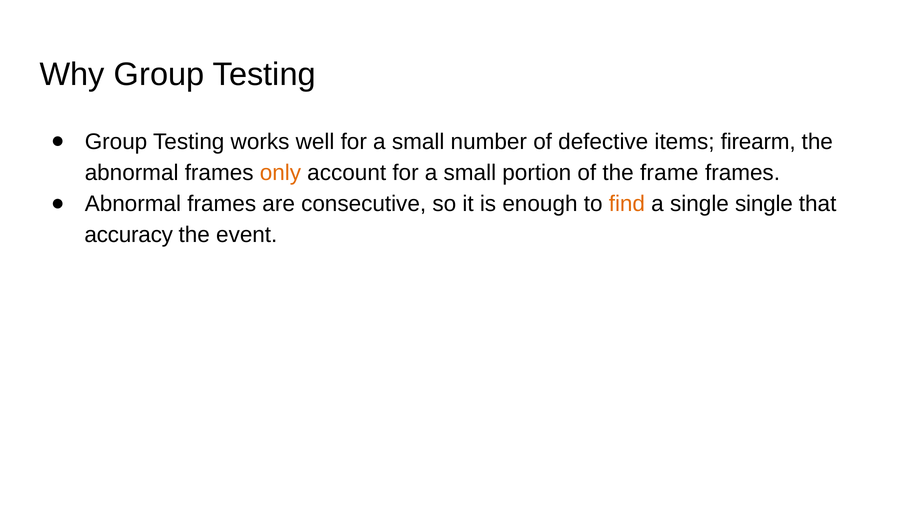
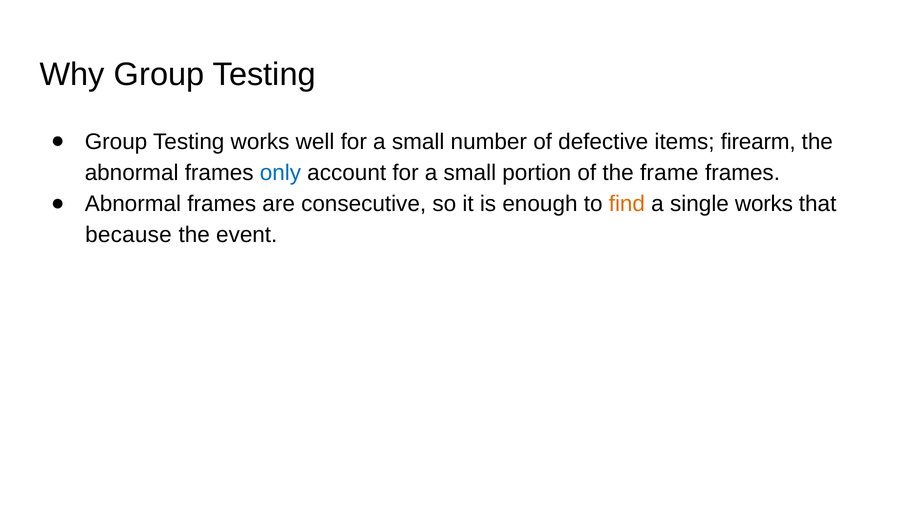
only colour: orange -> blue (280, 173)
single single: single -> works (764, 204)
accuracy: accuracy -> because (128, 235)
